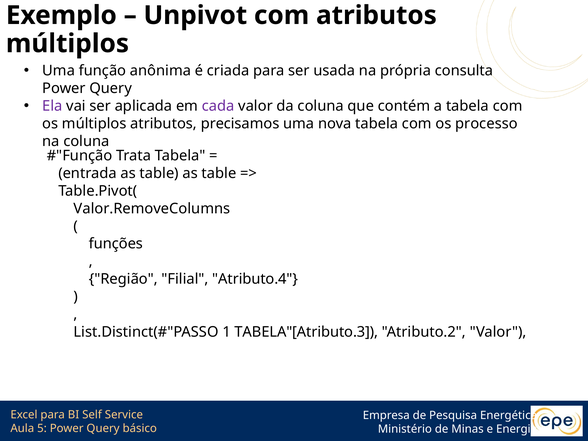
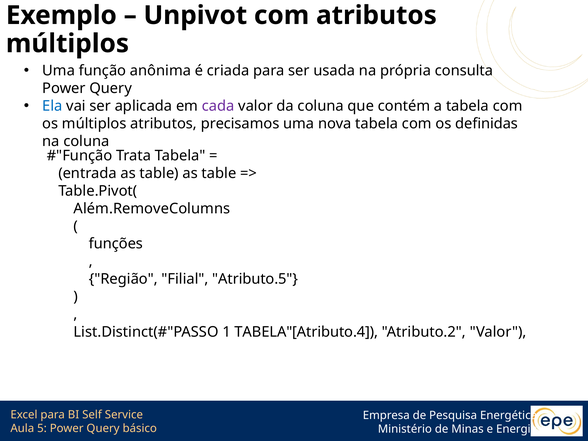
Ela colour: purple -> blue (52, 106)
processo: processo -> definidas (487, 124)
Valor.RemoveColumns: Valor.RemoveColumns -> Além.RemoveColumns (152, 209)
Atributo.4: Atributo.4 -> Atributo.5 (255, 279)
TABELA"[Atributo.3: TABELA"[Atributo.3 -> TABELA"[Atributo.4 (306, 332)
